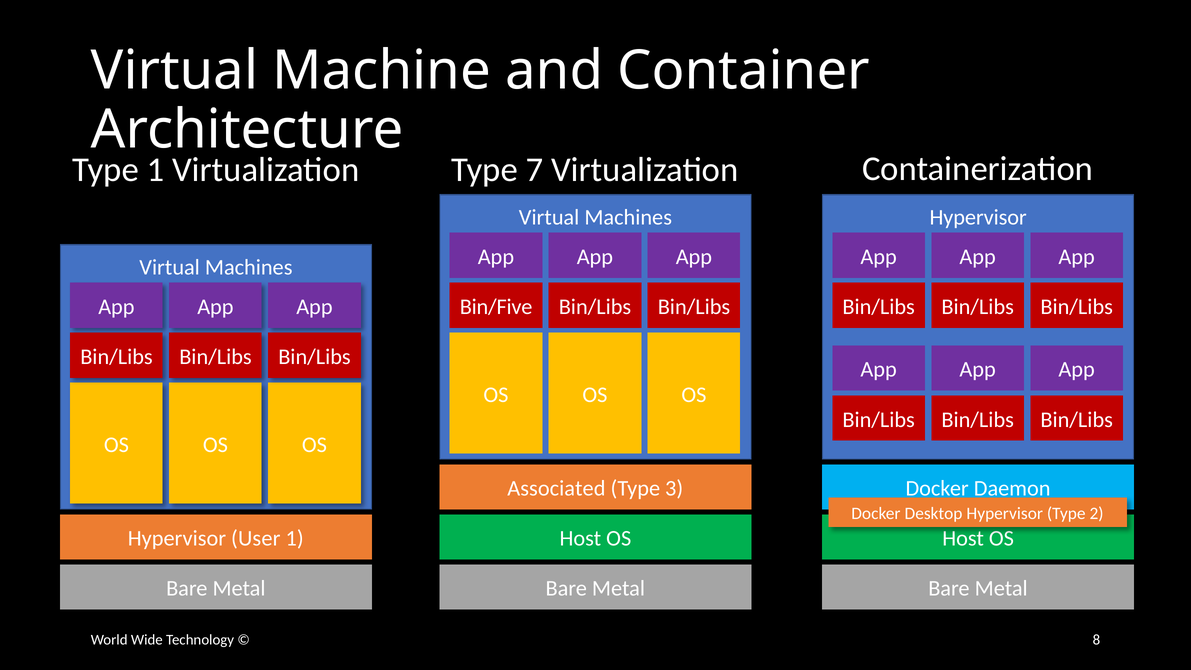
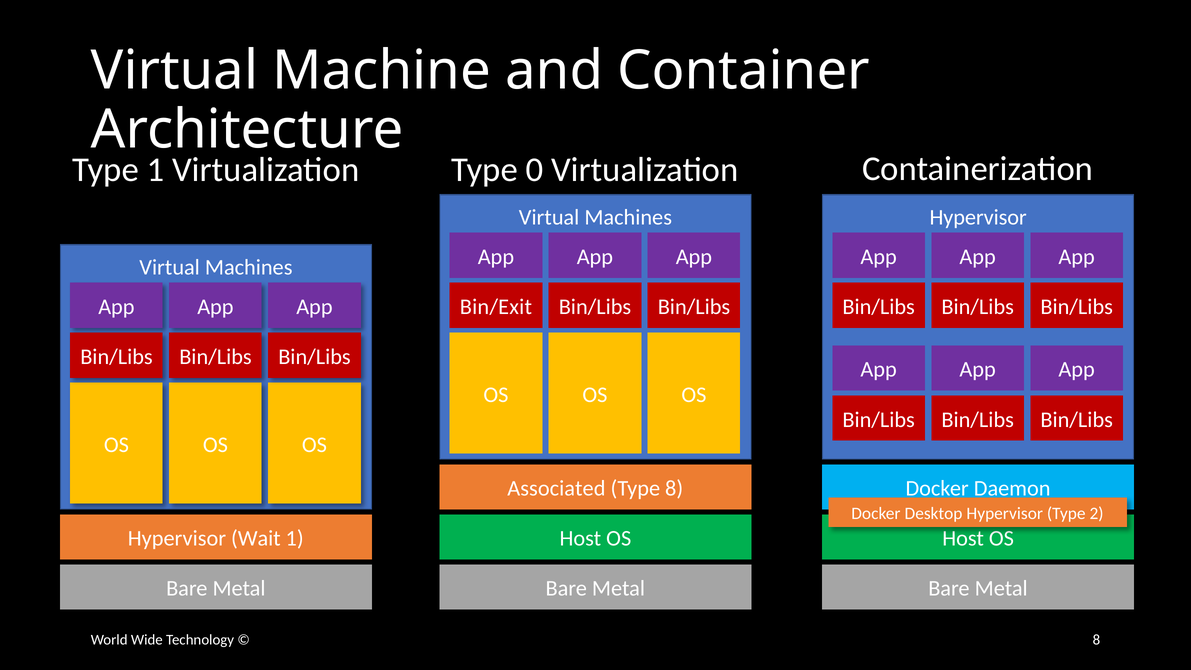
7: 7 -> 0 (534, 170)
Bin/Five: Bin/Five -> Bin/Exit (496, 307)
Type 3: 3 -> 8 (674, 488)
User: User -> Wait (256, 538)
